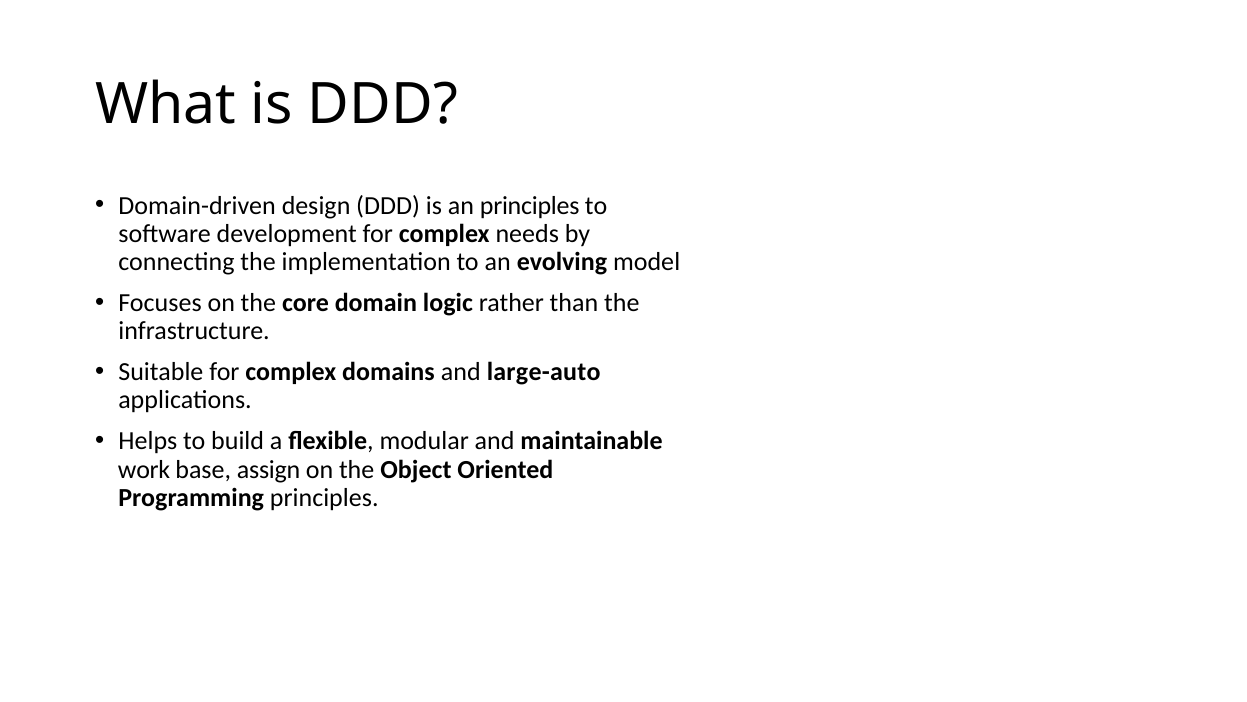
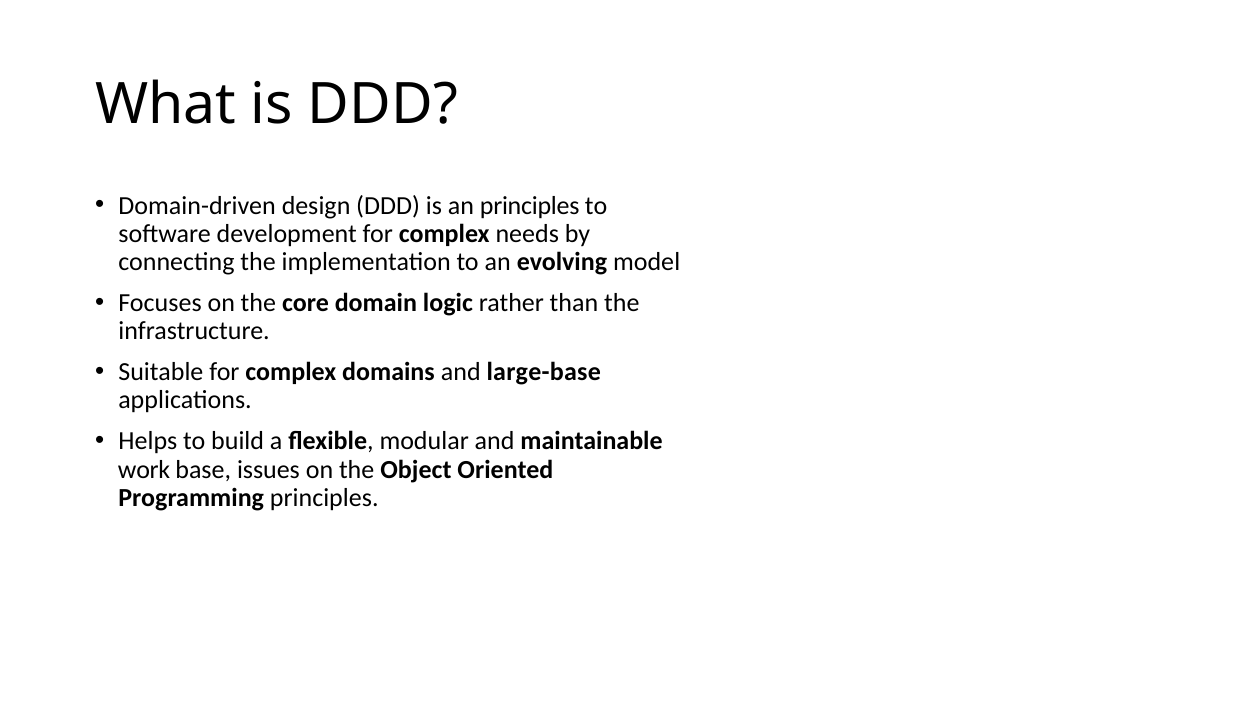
large-auto: large-auto -> large-base (544, 372)
assign: assign -> issues (268, 469)
